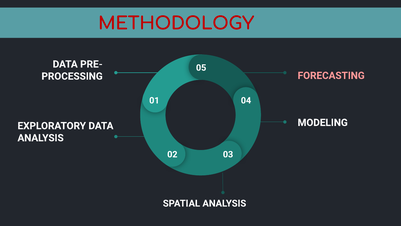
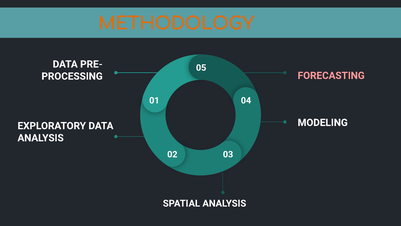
METHODOLOGY colour: red -> orange (176, 23)
